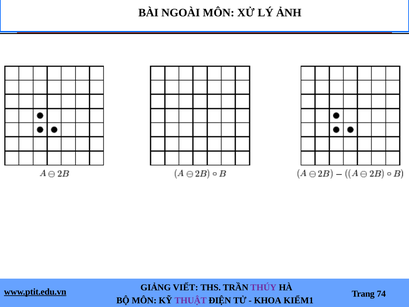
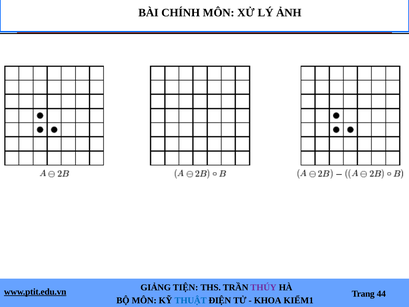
NGOÀI: NGOÀI -> CHÍNH (181, 13)
VIẾT: VIẾT -> TIỆN (186, 287)
74: 74 -> 44 (381, 294)
THUẬT colour: purple -> blue (191, 300)
